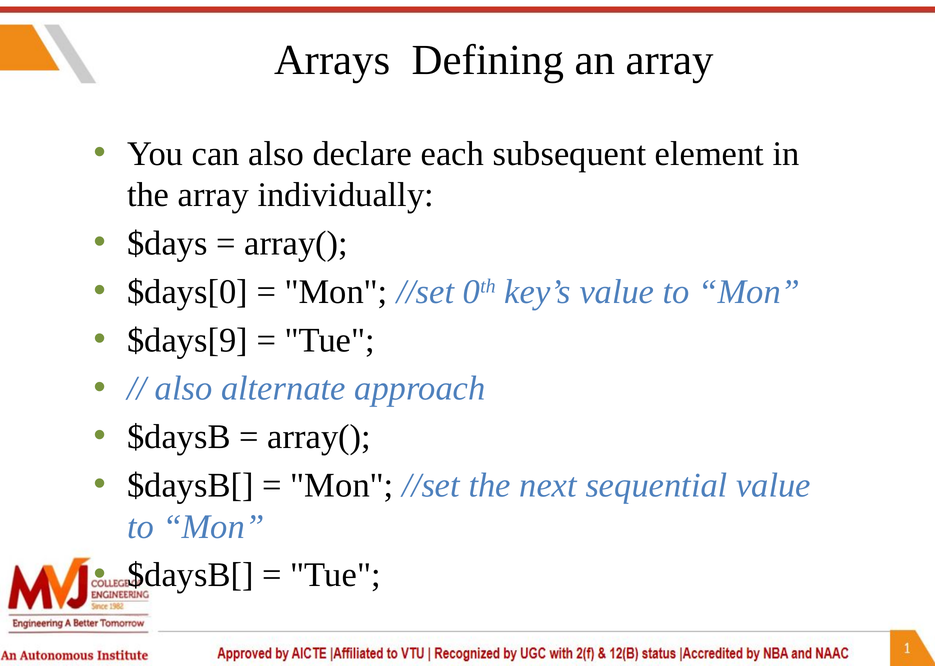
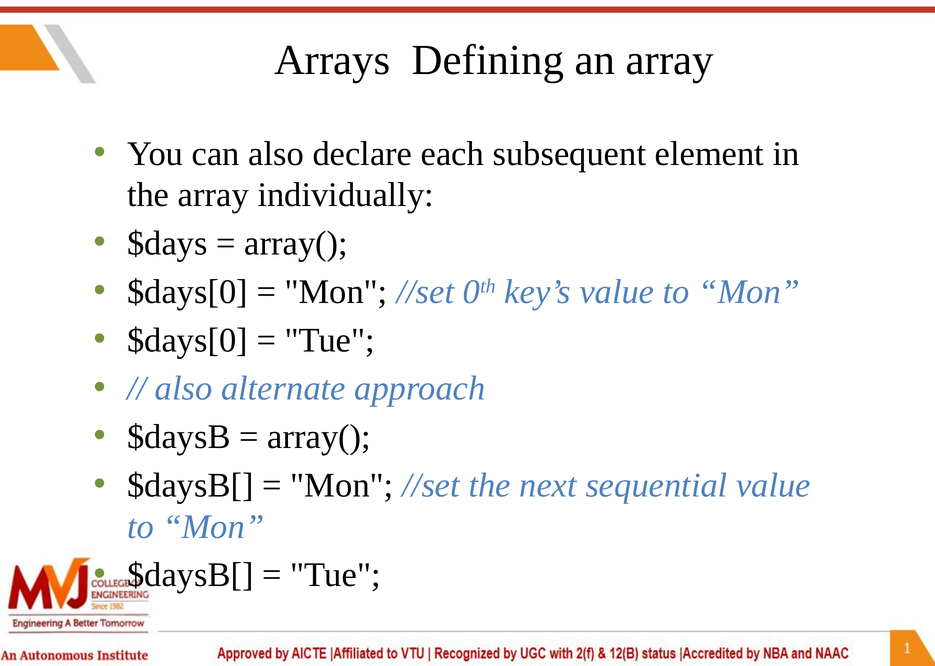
$days[9: $days[9 -> $days[0 (187, 340)
